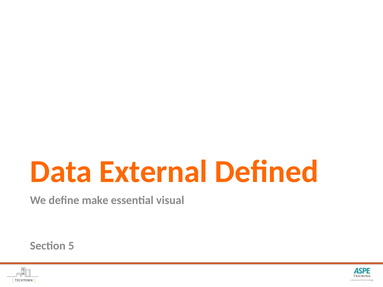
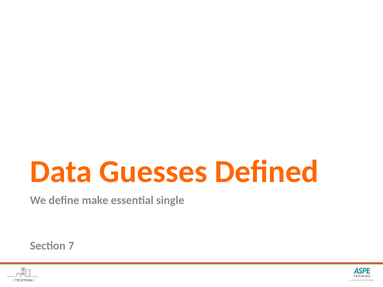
External: External -> Guesses (153, 172)
visual: visual -> single (170, 200)
5: 5 -> 7 (71, 246)
